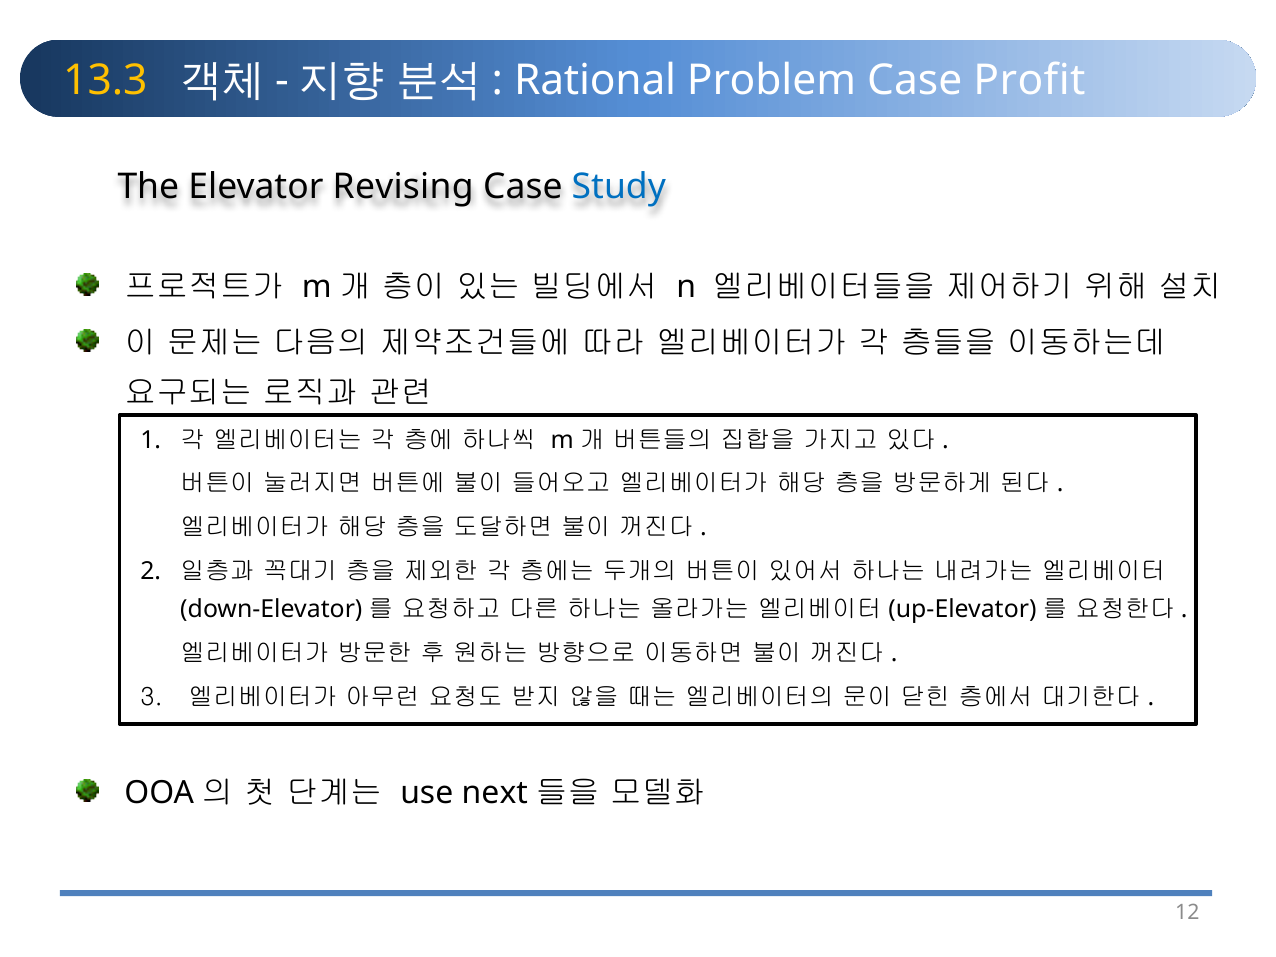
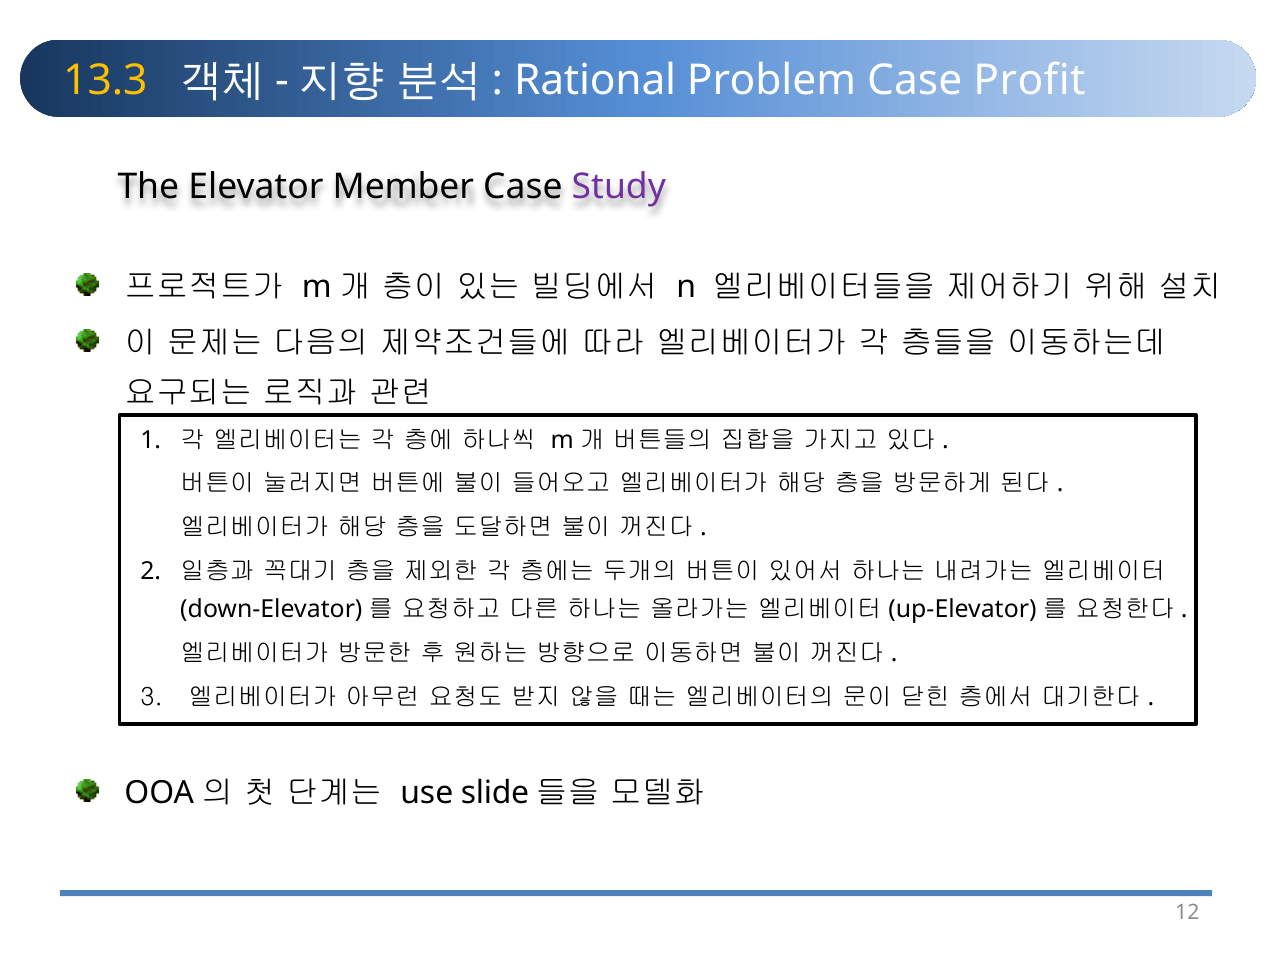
Revising: Revising -> Member (403, 187)
Study colour: blue -> purple (619, 187)
next: next -> slide (495, 793)
